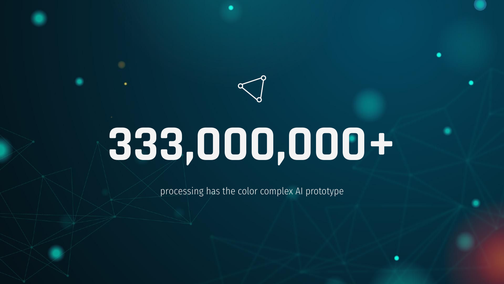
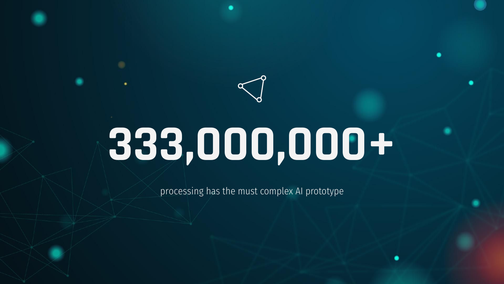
color: color -> must (248, 191)
